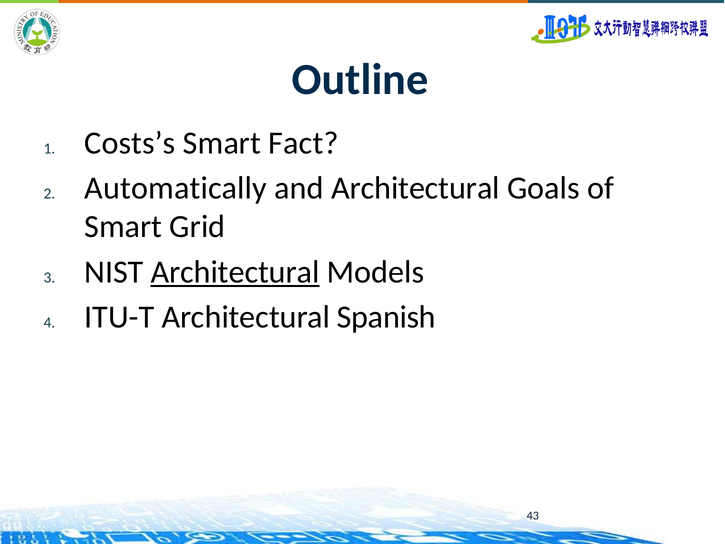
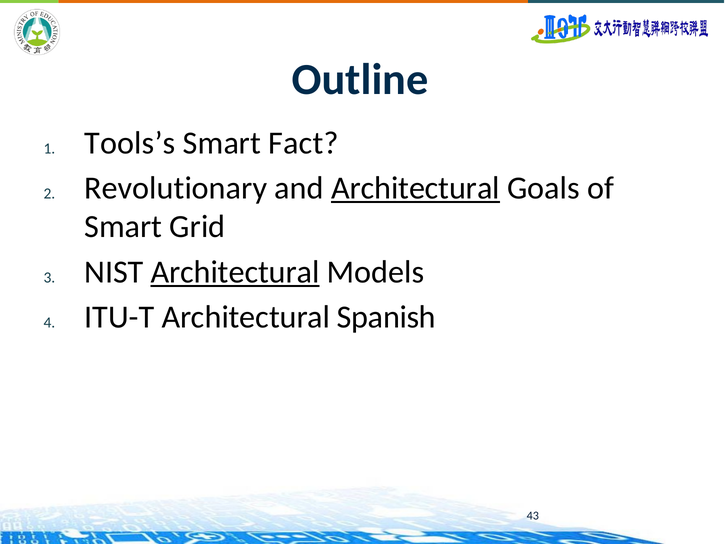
Costs’s: Costs’s -> Tools’s (130, 143)
Automatically: Automatically -> Revolutionary (176, 188)
Architectural underline: none -> present (415, 188)
